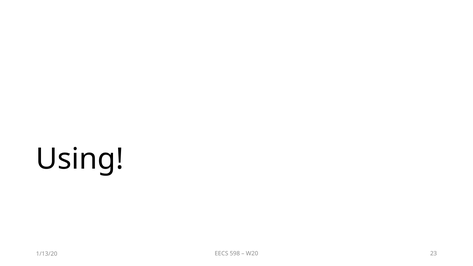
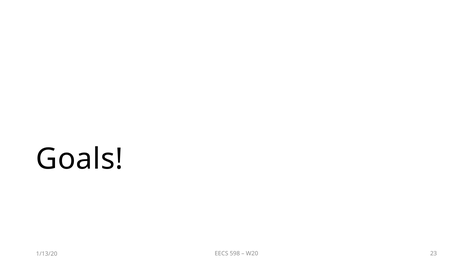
Using: Using -> Goals (80, 159)
